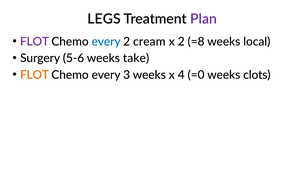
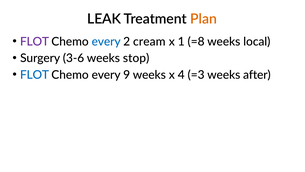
LEGS: LEGS -> LEAK (104, 19)
Plan colour: purple -> orange (204, 19)
x 2: 2 -> 1 (181, 42)
5-6: 5-6 -> 3-6 (73, 58)
take: take -> stop (136, 58)
FLOT colour: orange -> blue (35, 75)
3: 3 -> 9 (127, 75)
=0: =0 -> =3 (196, 75)
clots: clots -> after (257, 75)
